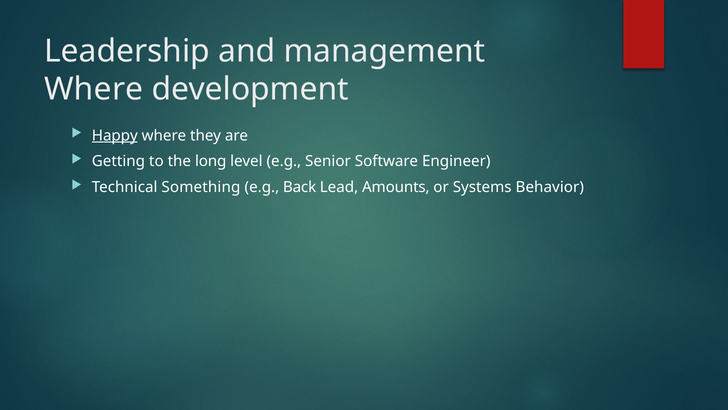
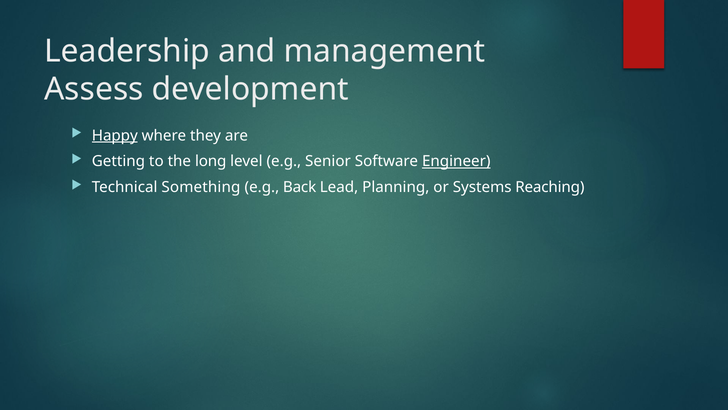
Where: Where -> Assess (94, 89)
Engineer underline: none -> present (456, 161)
Amounts: Amounts -> Planning (396, 187)
Behavior: Behavior -> Reaching (550, 187)
